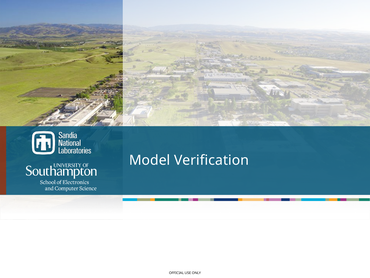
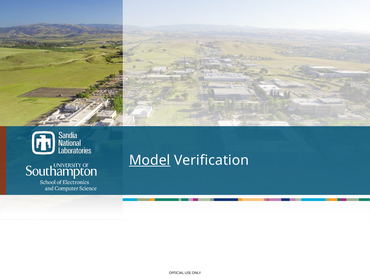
Model underline: none -> present (150, 160)
